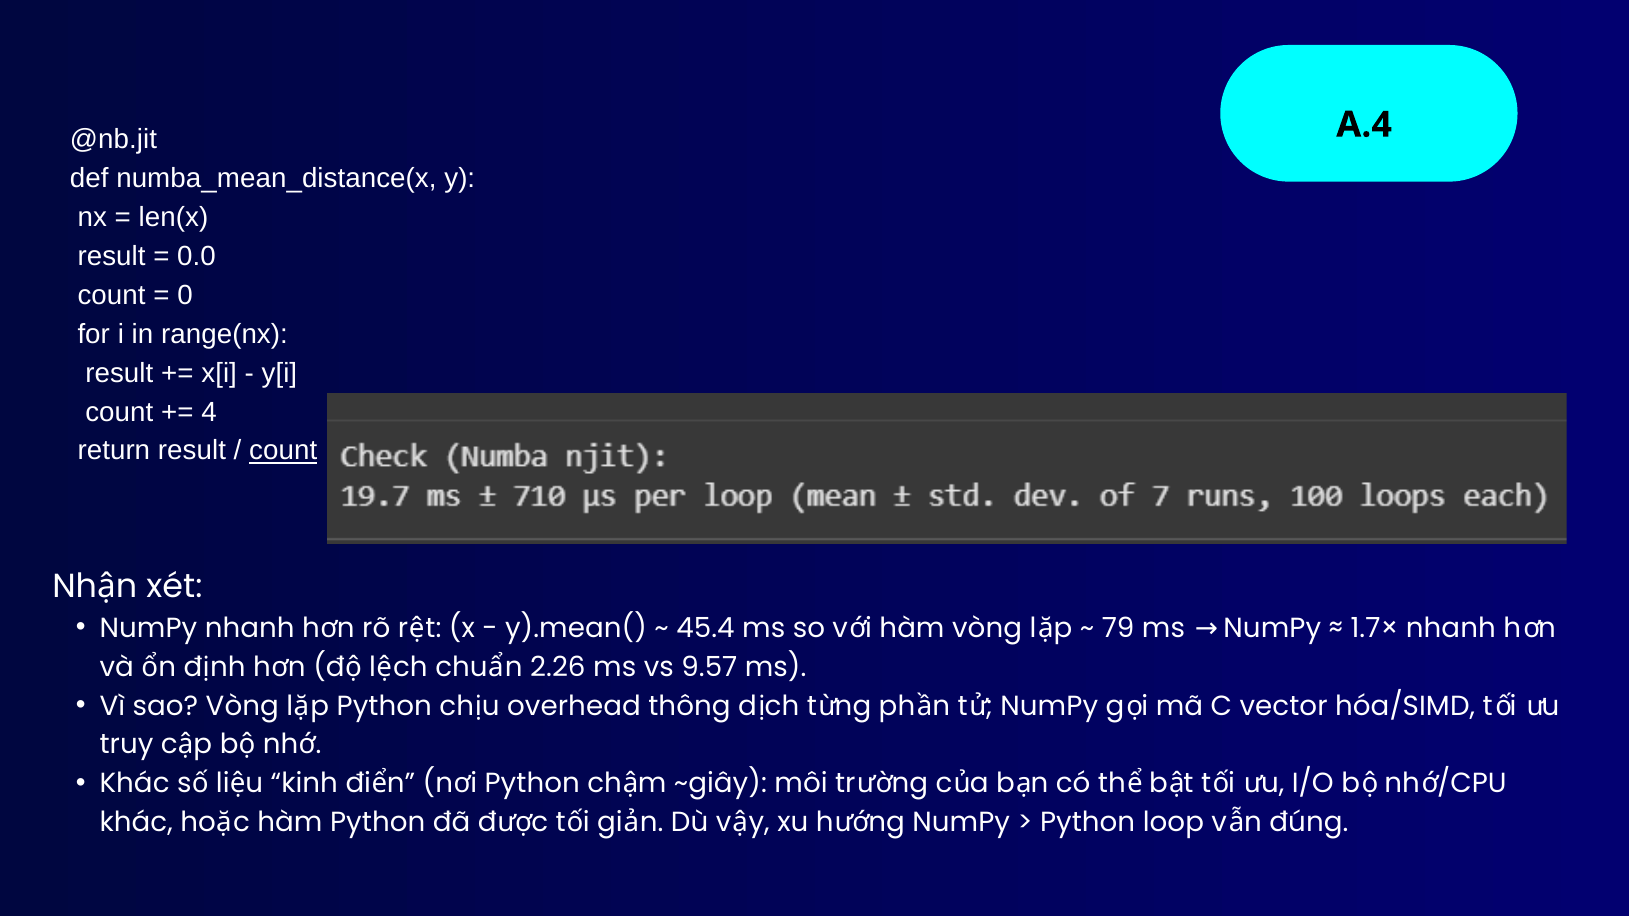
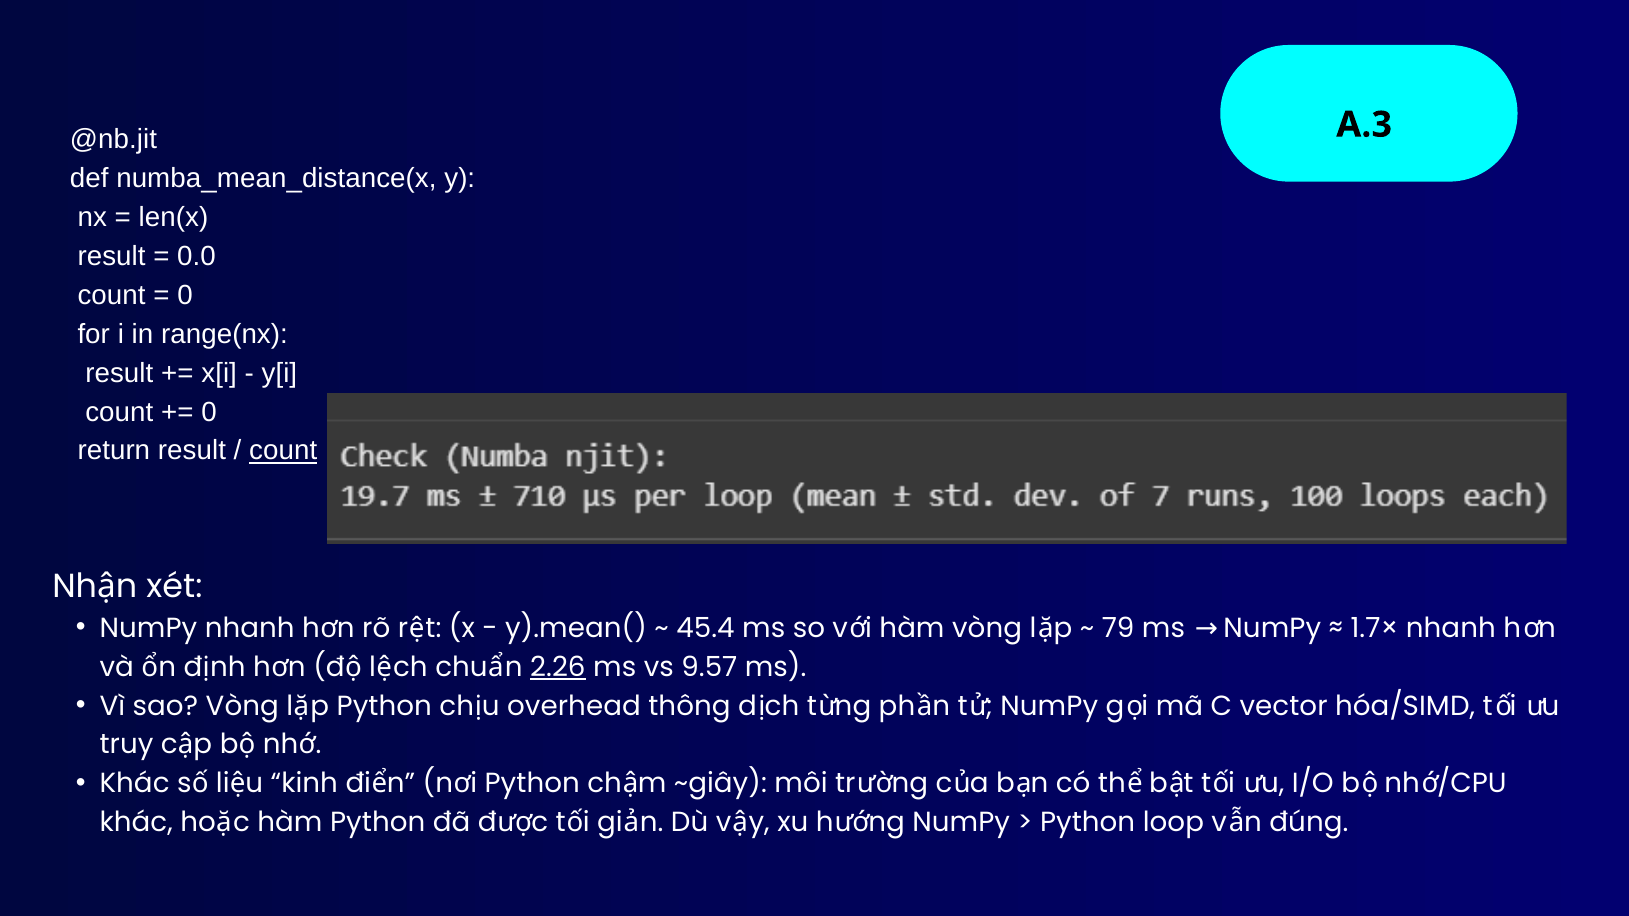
A.4: A.4 -> A.3 (1364, 125)
4: 4 -> 0 (209, 412)
2.26 underline: none -> present (558, 667)
